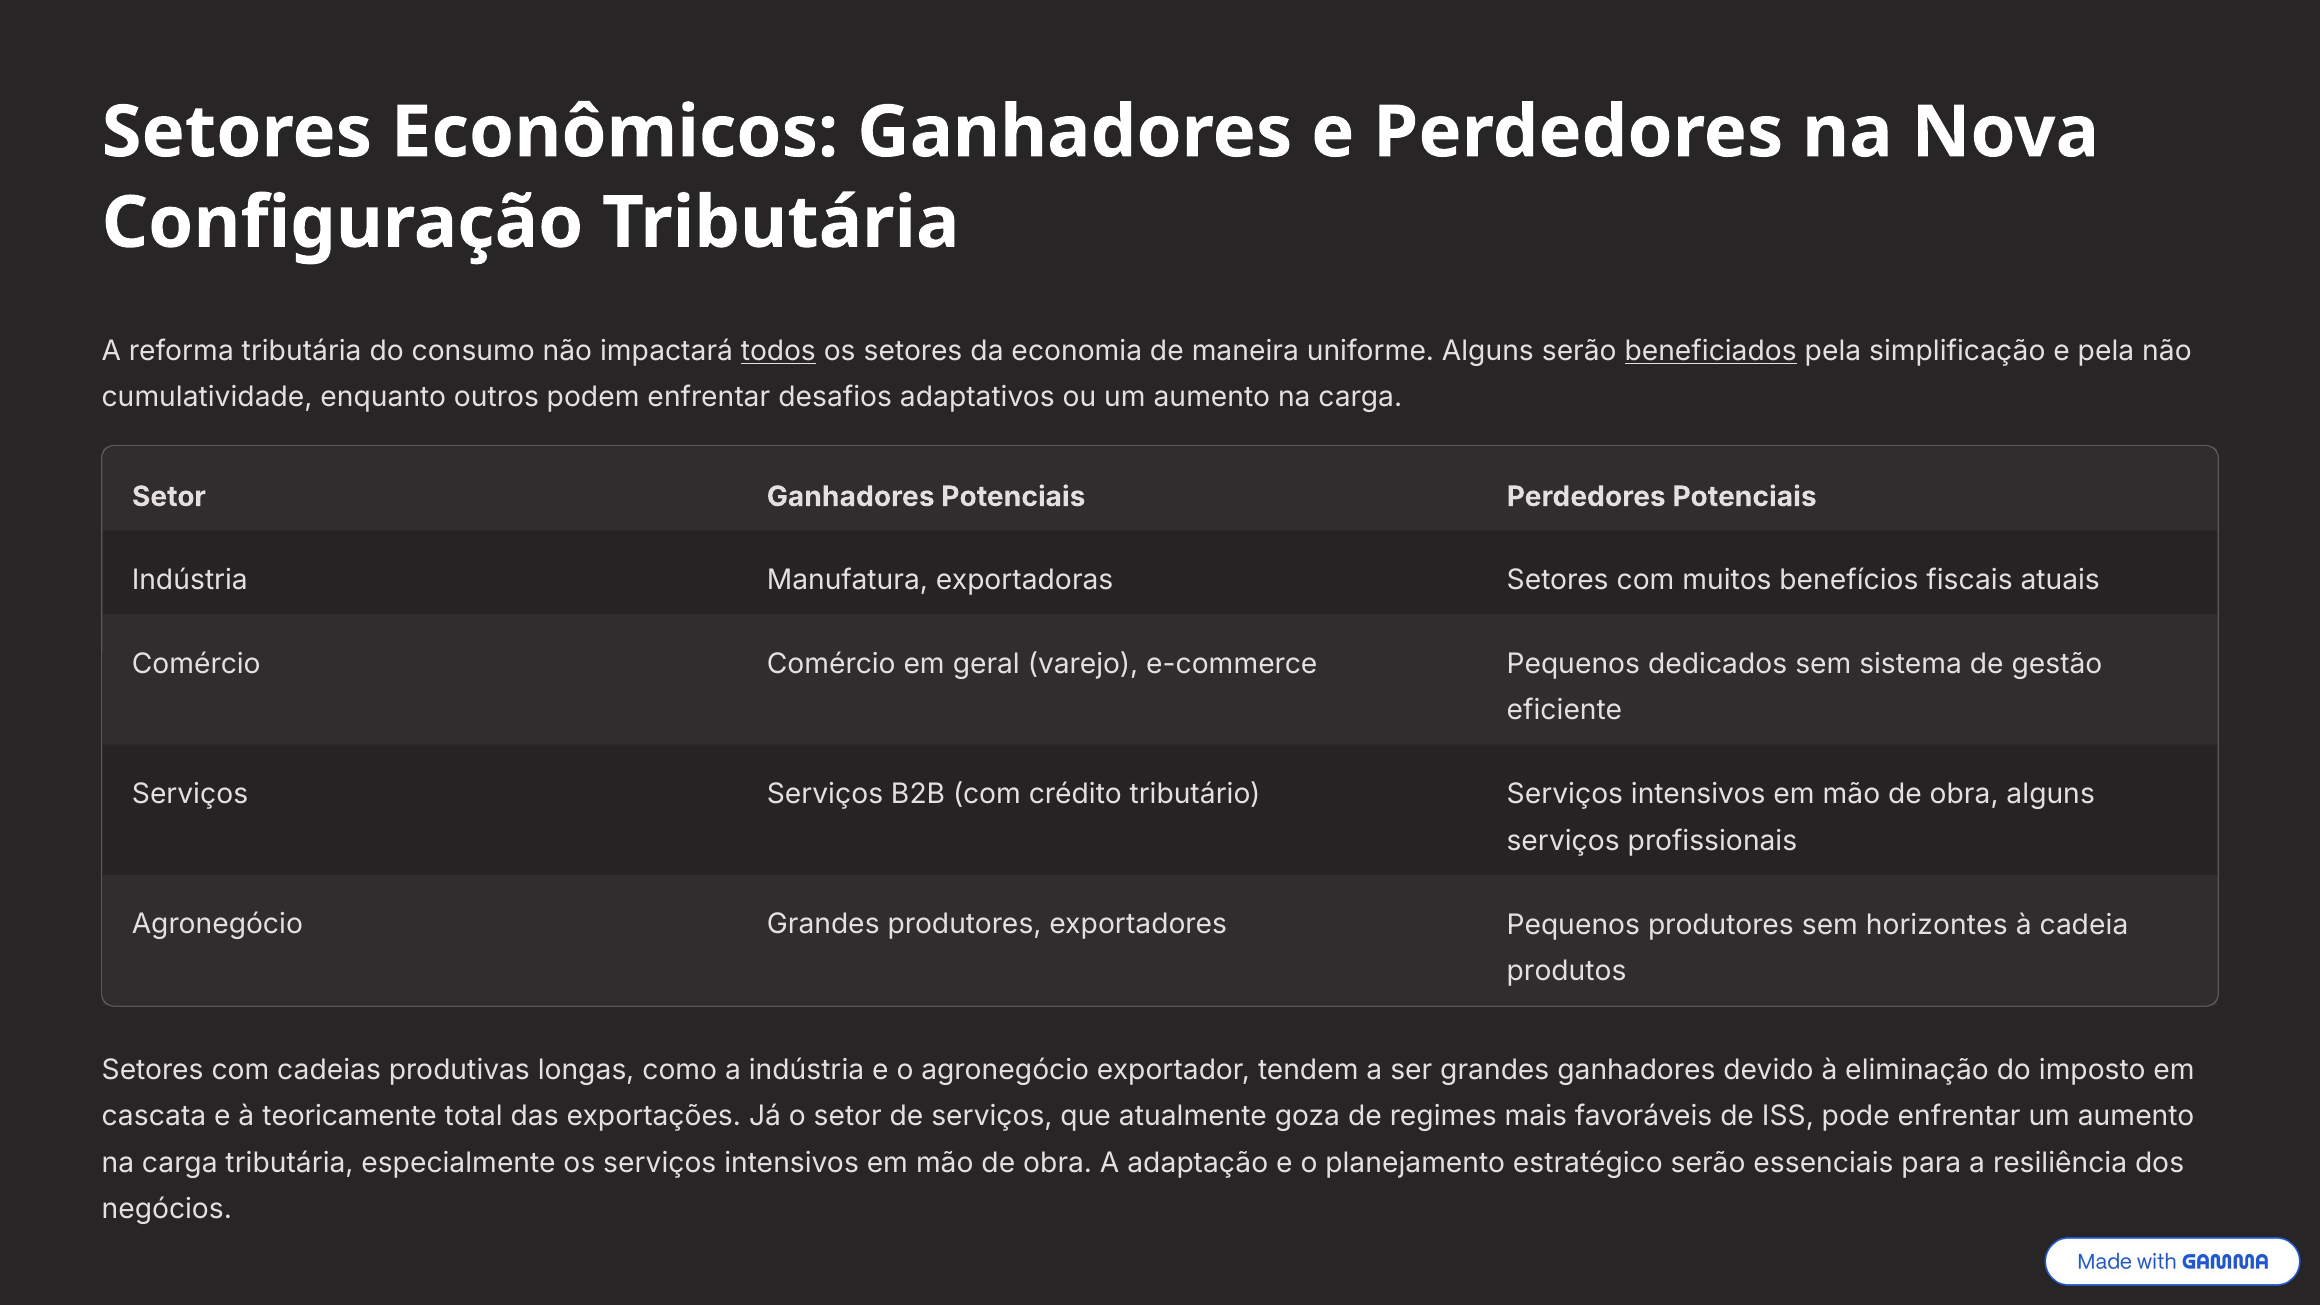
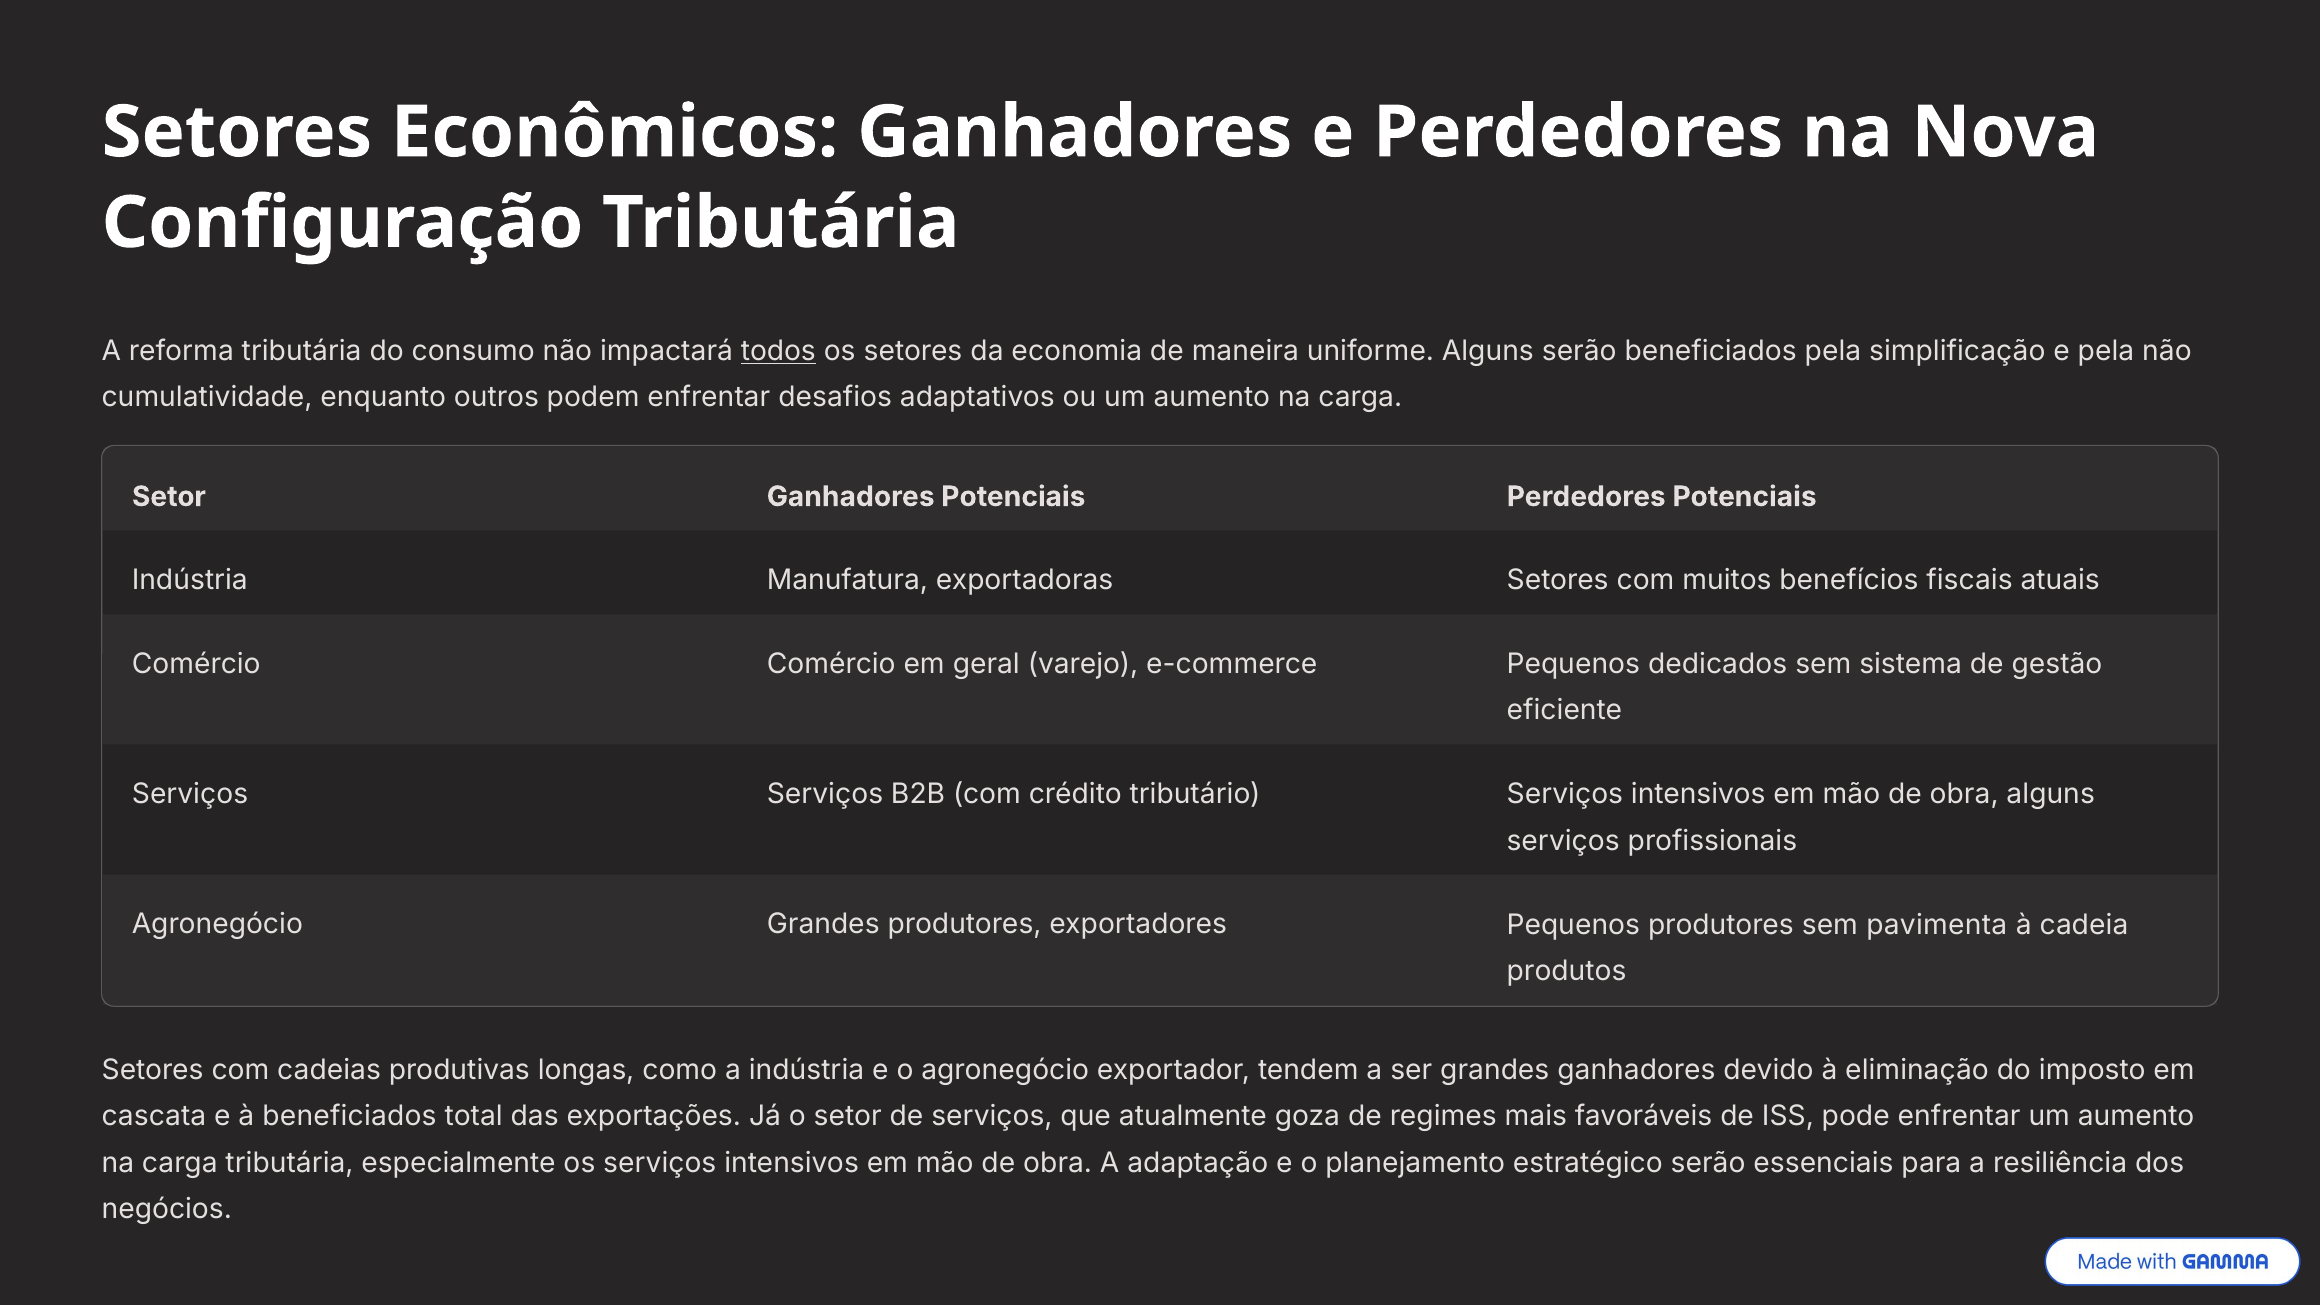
beneficiados underline: present -> none (1711, 351)
horizontes: horizontes -> pavimenta (1937, 925)
à teoricamente: teoricamente -> beneficiados (349, 1116)
